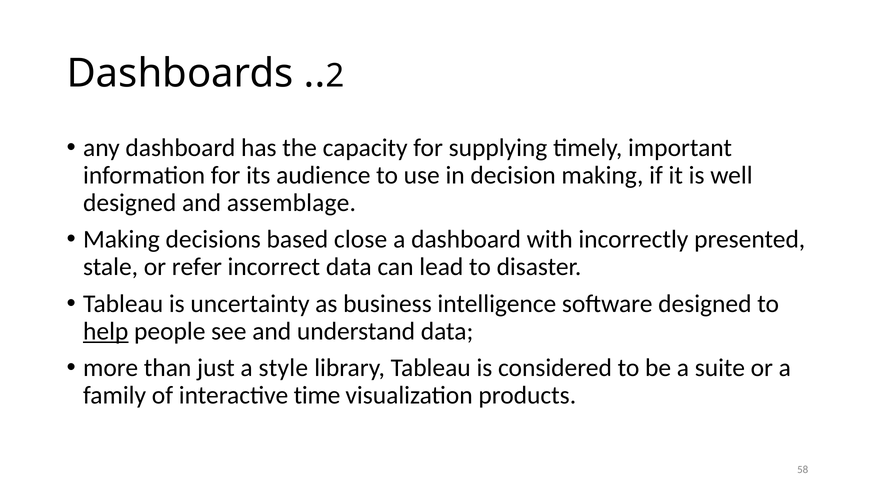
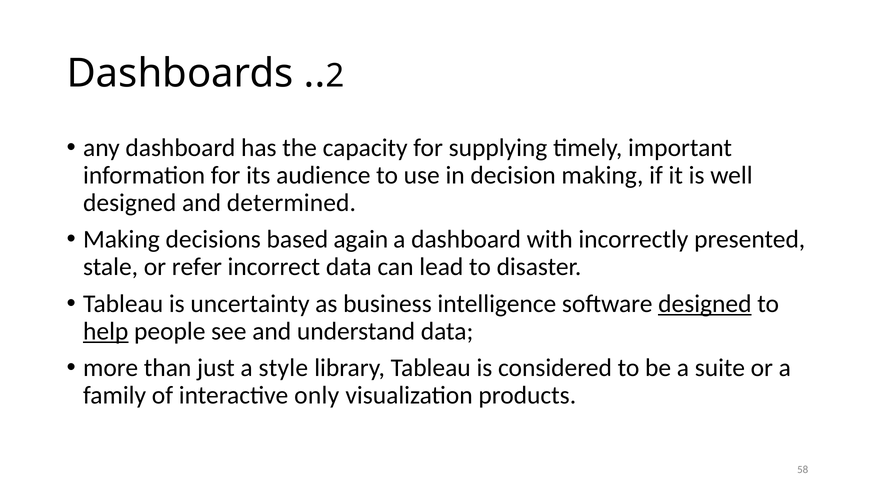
assemblage: assemblage -> determined (291, 203)
close: close -> again (361, 240)
designed underline: none -> present (705, 304)
time: time -> only (317, 395)
